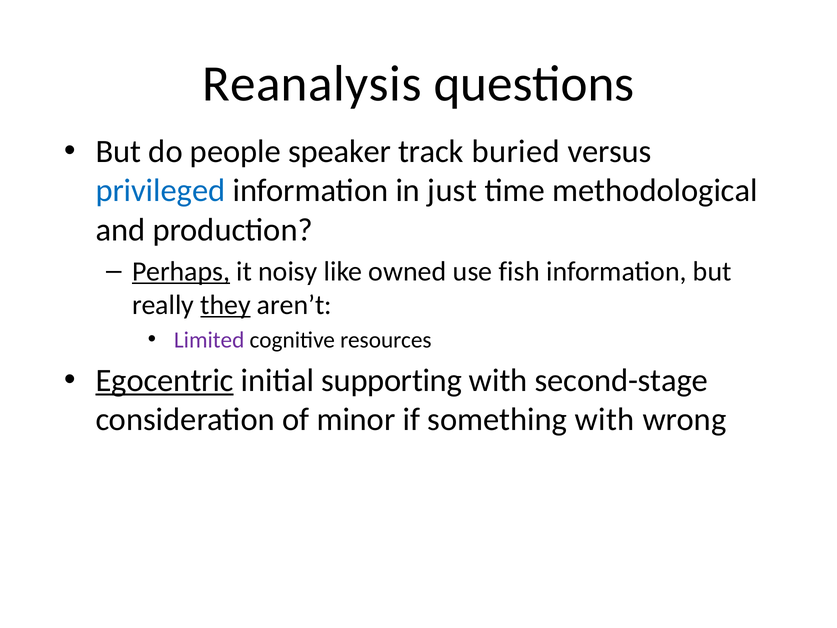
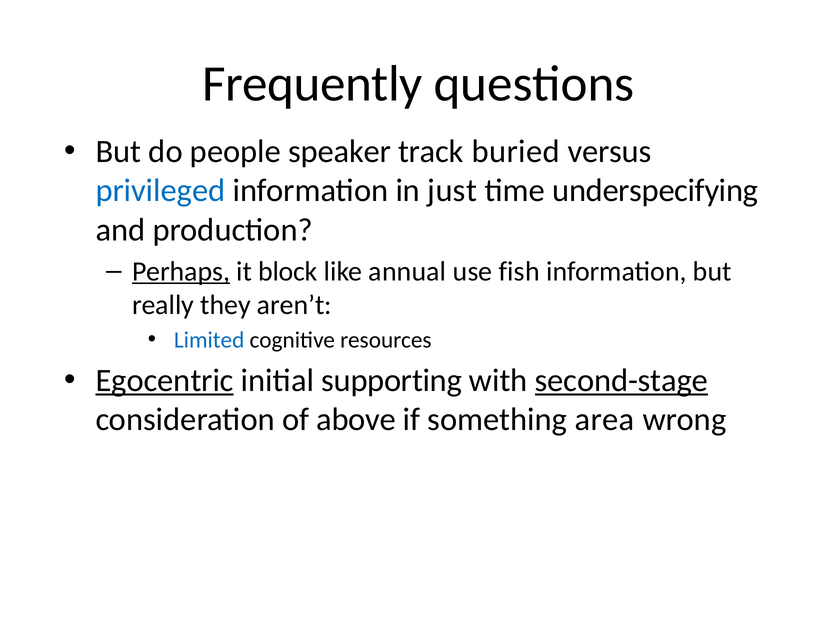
Reanalysis: Reanalysis -> Frequently (312, 84)
methodological: methodological -> underspecifying (655, 191)
noisy: noisy -> block (288, 271)
owned: owned -> annual (407, 271)
they underline: present -> none (225, 305)
Limited colour: purple -> blue (209, 340)
second-stage underline: none -> present (621, 380)
minor: minor -> above (356, 419)
something with: with -> area (605, 419)
